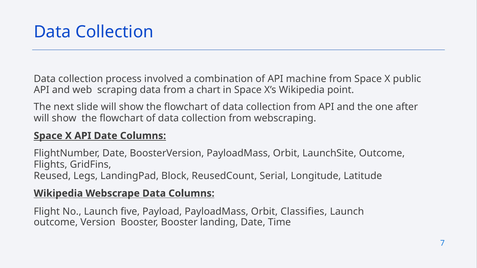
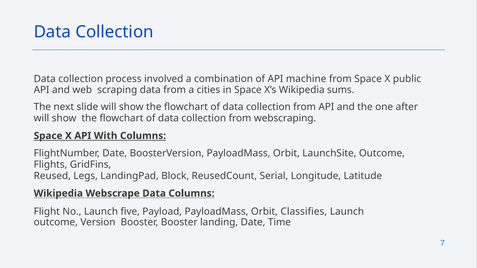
chart: chart -> cities (208, 90)
point: point -> sums (341, 90)
API Date: Date -> With (106, 136)
